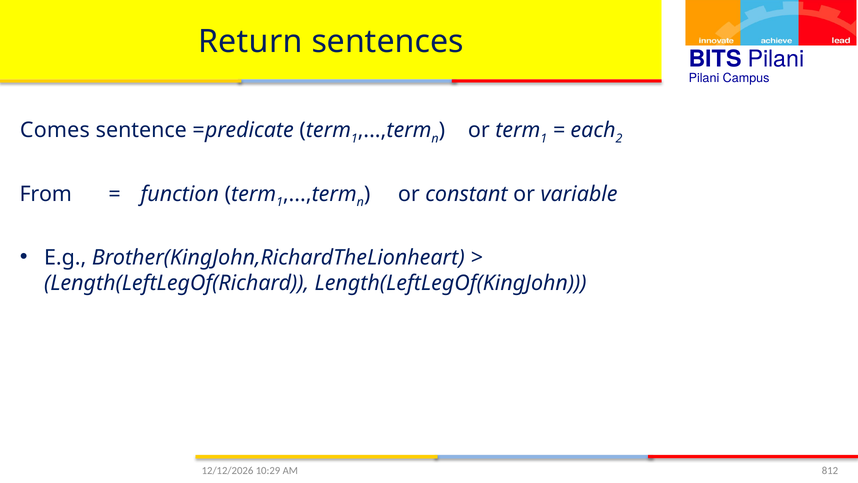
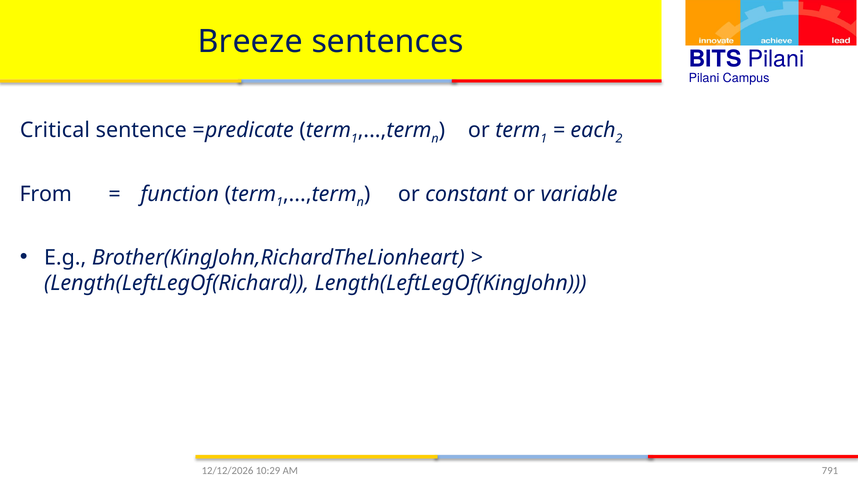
Return: Return -> Breeze (250, 42)
Comes: Comes -> Critical (55, 130)
812: 812 -> 791 (830, 470)
